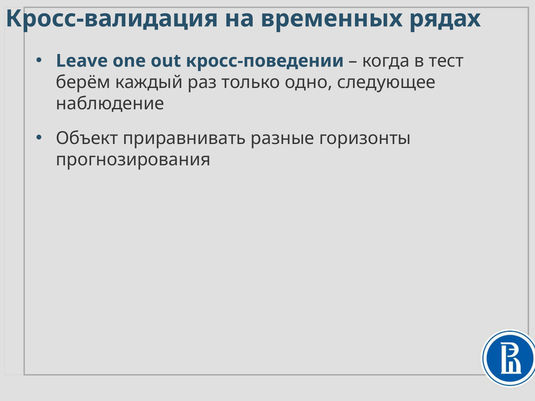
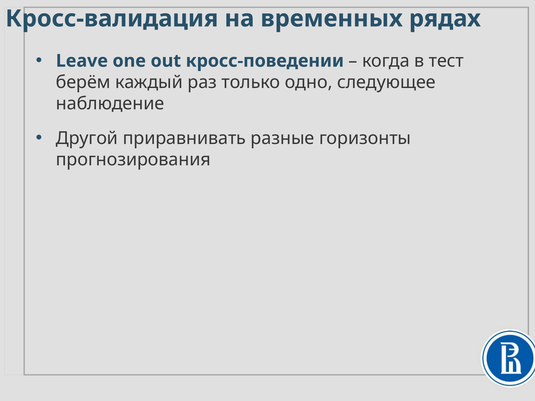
Объект: Объект -> Другой (87, 138)
